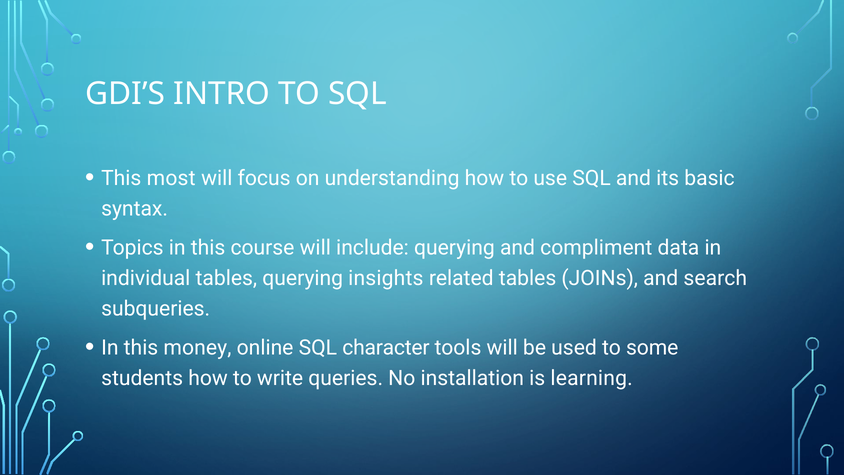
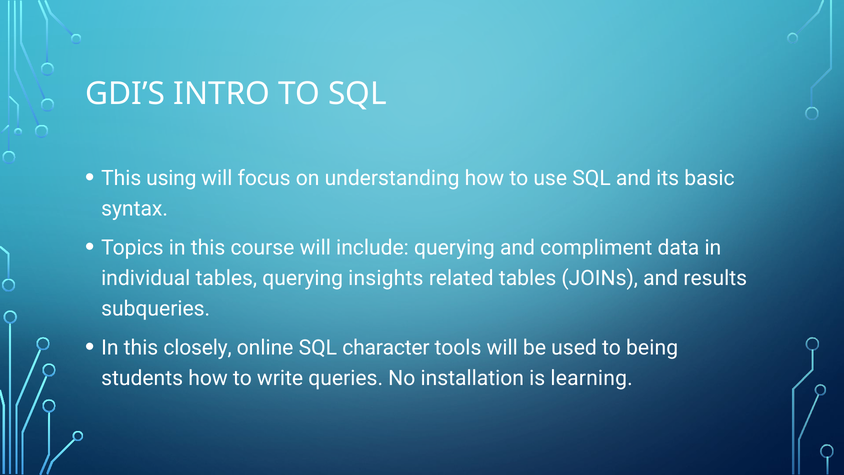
most: most -> using (171, 178)
search: search -> results (715, 278)
money: money -> closely (198, 348)
some: some -> being (652, 348)
